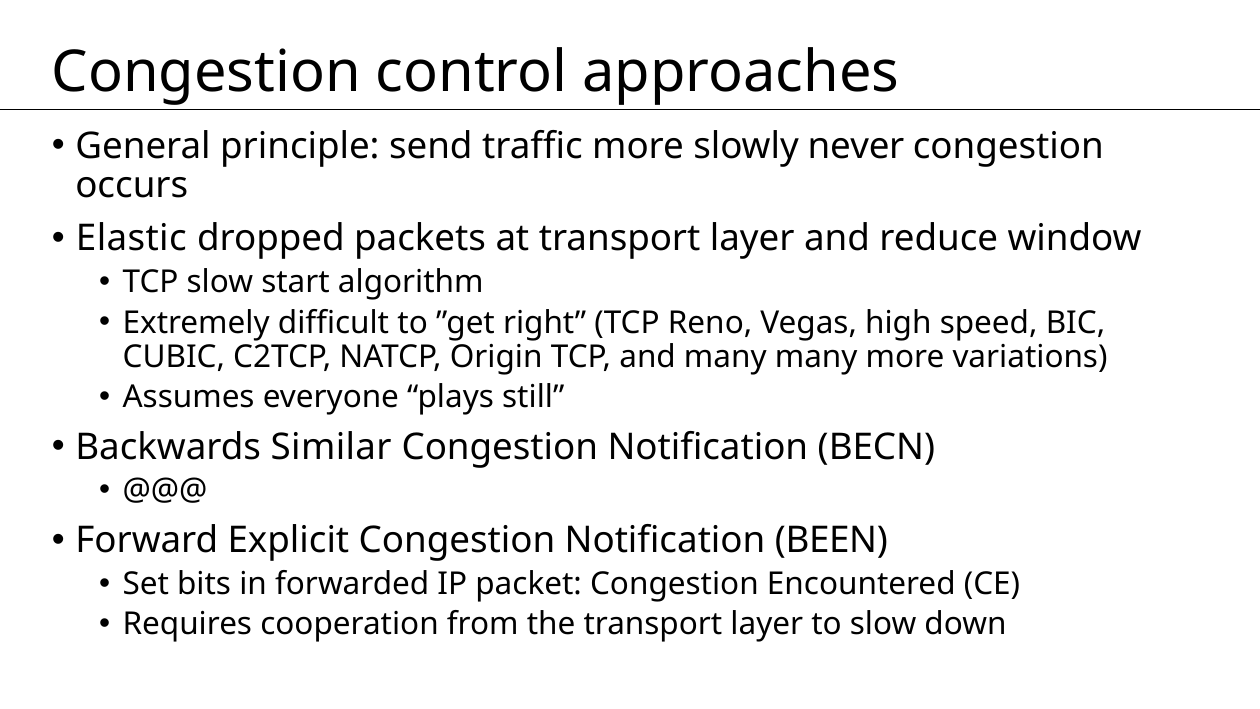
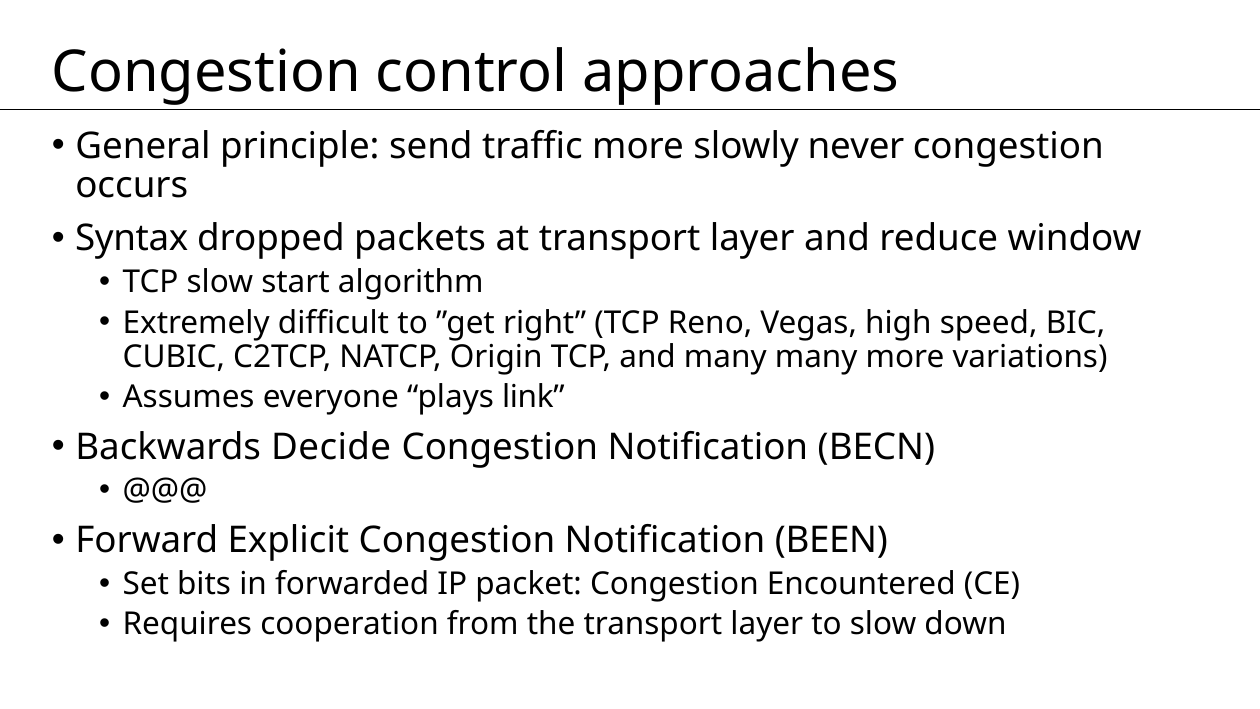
Elastic: Elastic -> Syntax (132, 239)
still: still -> link (533, 397)
Similar: Similar -> Decide (331, 447)
